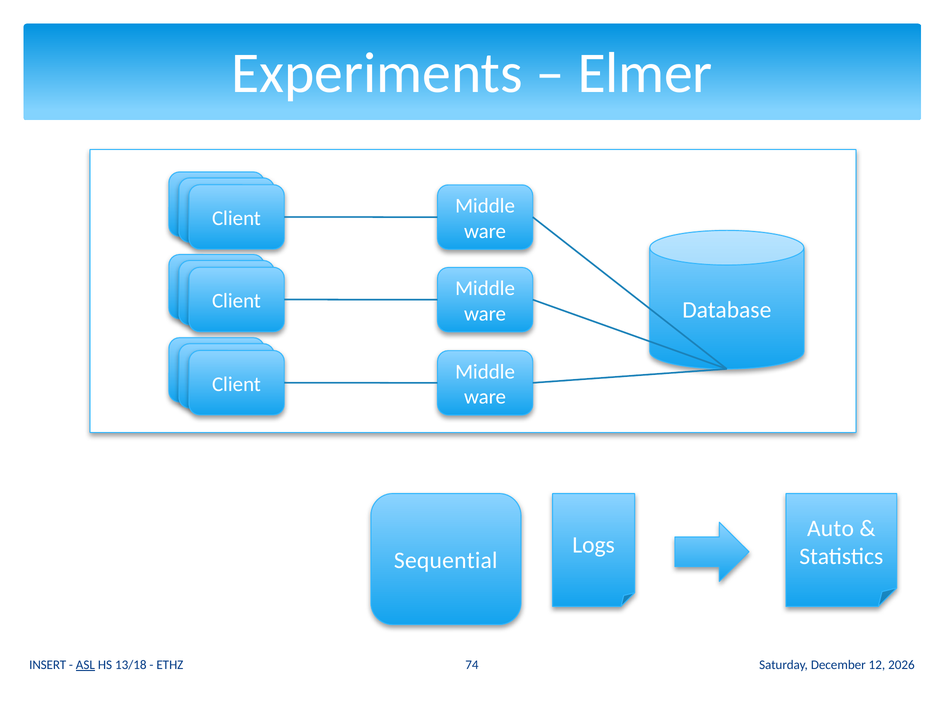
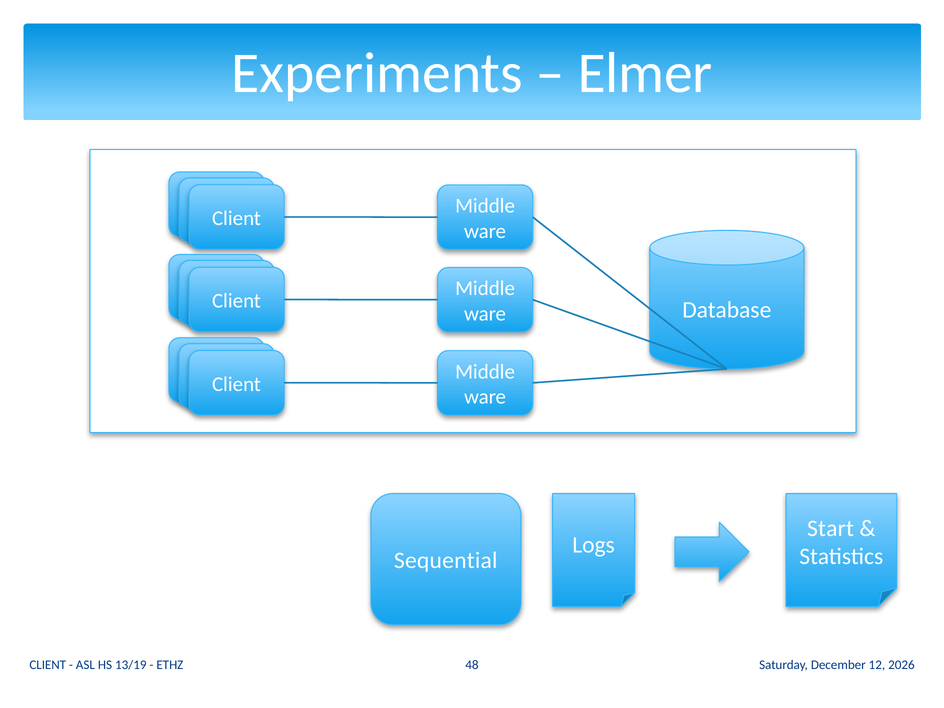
Auto: Auto -> Start (830, 528)
INSERT: INSERT -> CLIENT (48, 665)
ASL underline: present -> none (85, 665)
13/18: 13/18 -> 13/19 (131, 665)
74: 74 -> 48 (472, 665)
